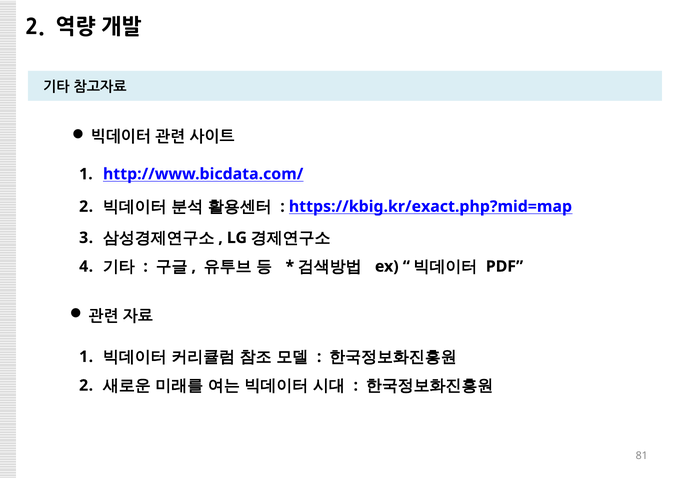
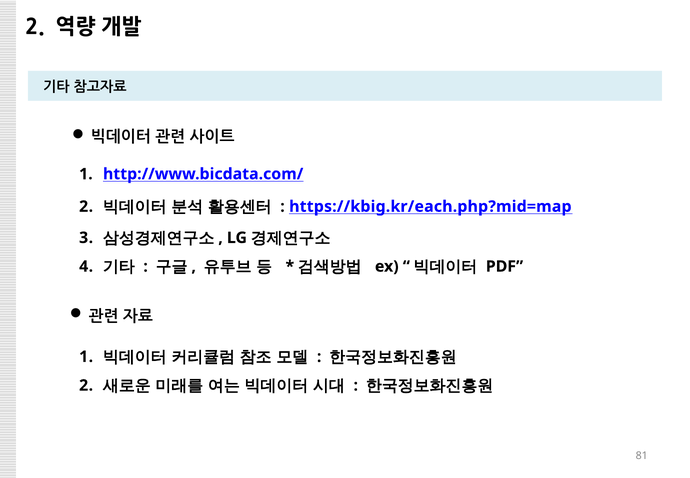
https://kbig.kr/exact.php?mid=map: https://kbig.kr/exact.php?mid=map -> https://kbig.kr/each.php?mid=map (430, 206)
